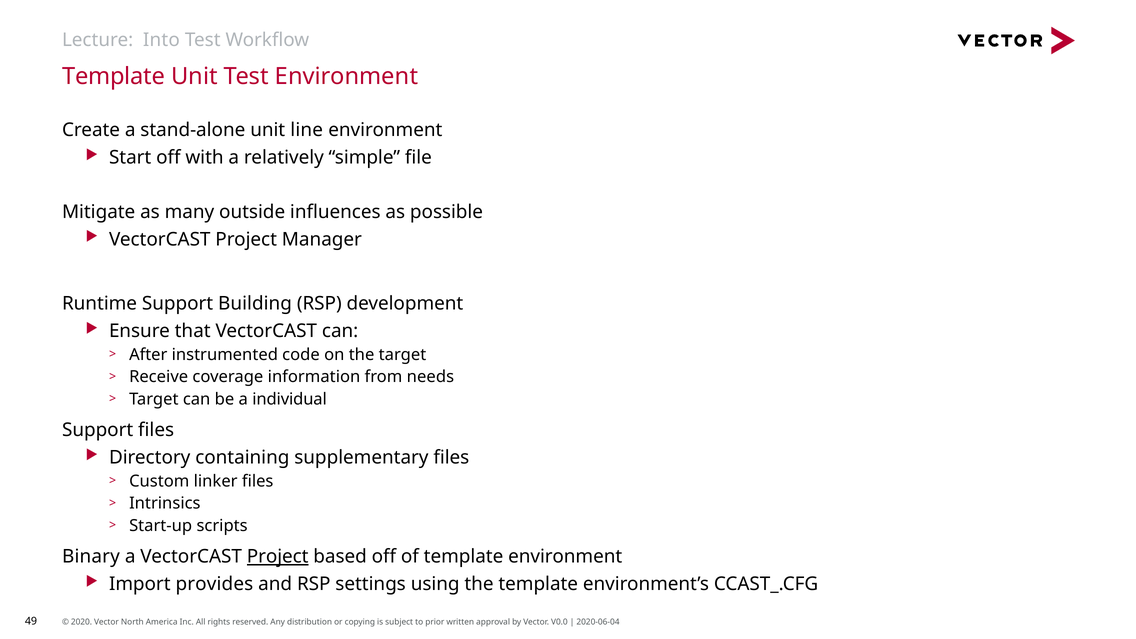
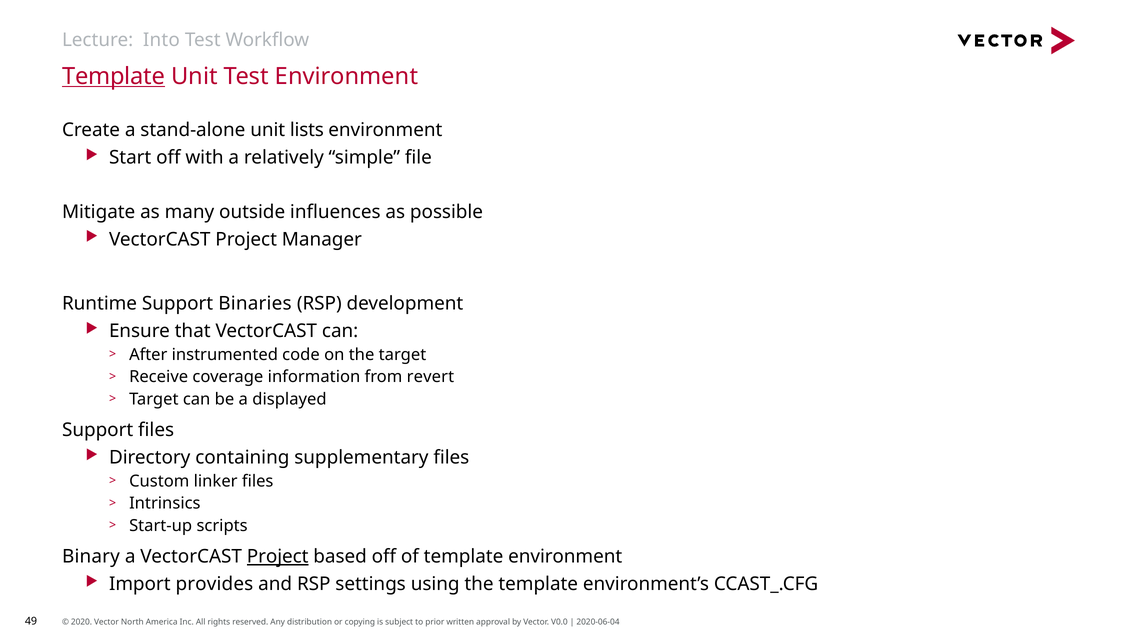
Template underline: none -> present (114, 76)
line: line -> lists (307, 130)
Building: Building -> Binaries (255, 304)
needs: needs -> revert (430, 377)
individual: individual -> displayed (289, 399)
